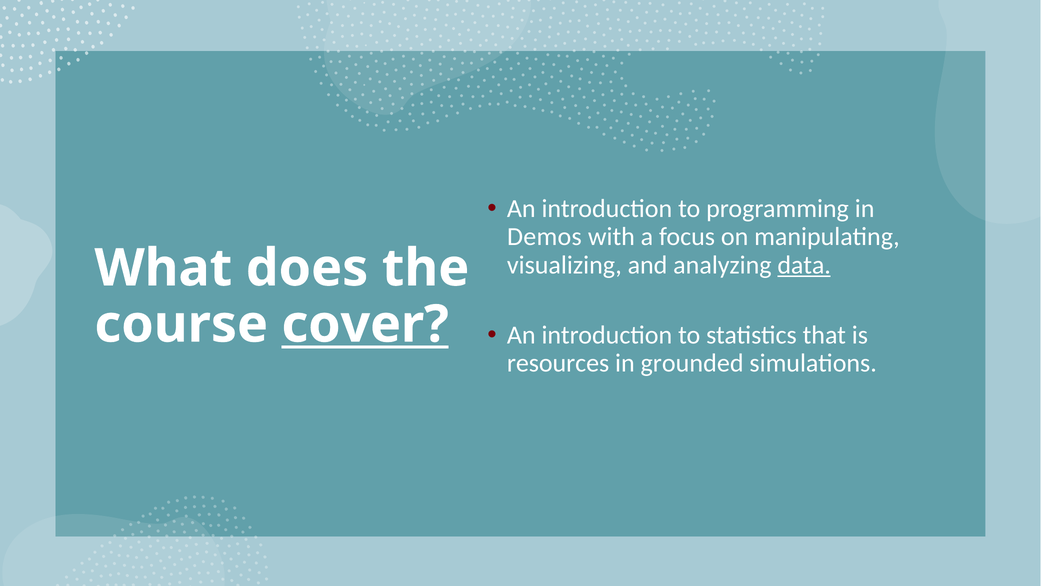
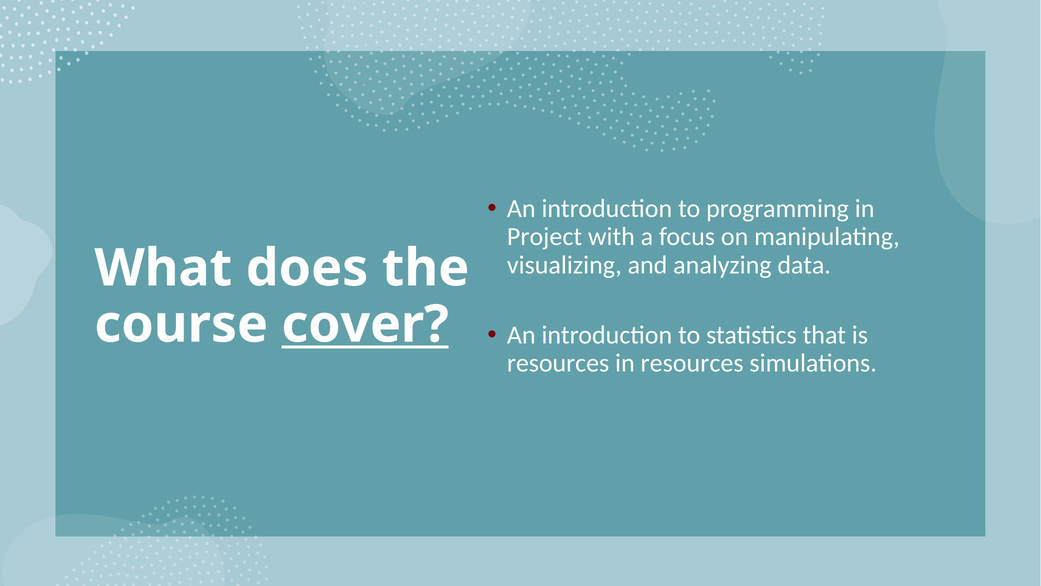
Demos: Demos -> Project (545, 237)
data underline: present -> none (804, 265)
in grounded: grounded -> resources (692, 363)
